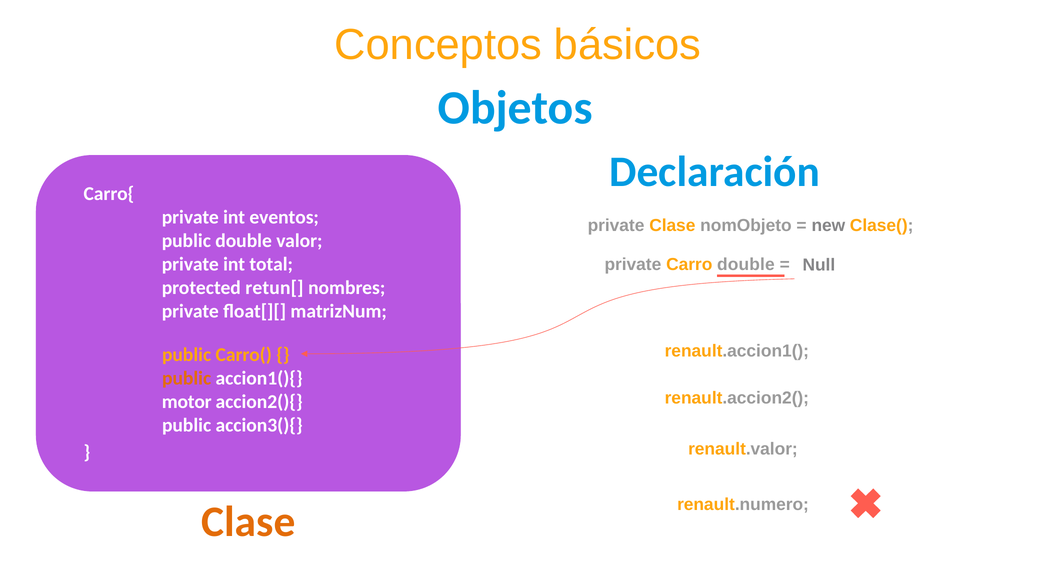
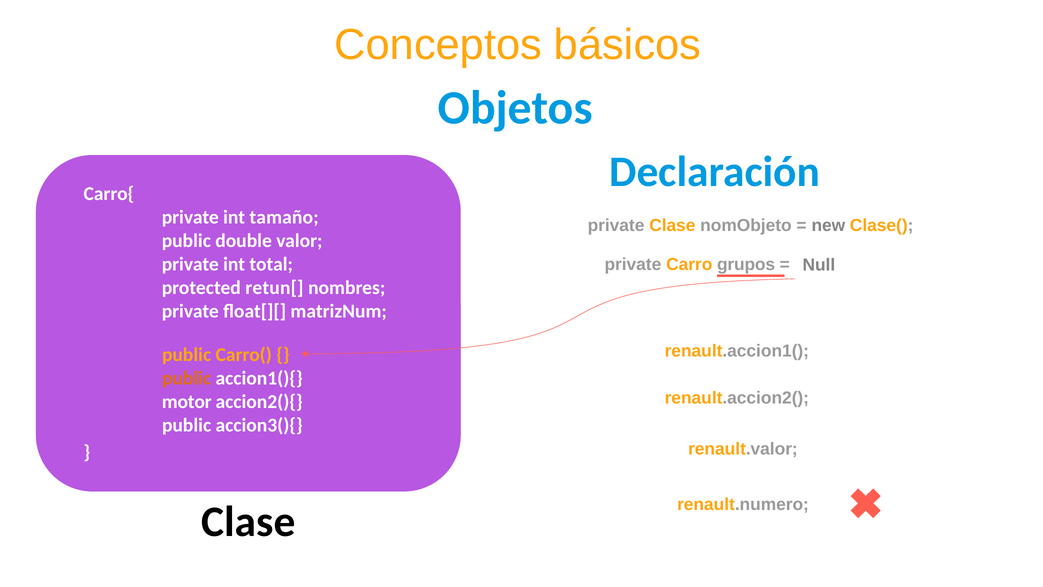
eventos: eventos -> tamaño (284, 217)
Carro double: double -> grupos (746, 265)
Clase colour: orange -> black (248, 521)
